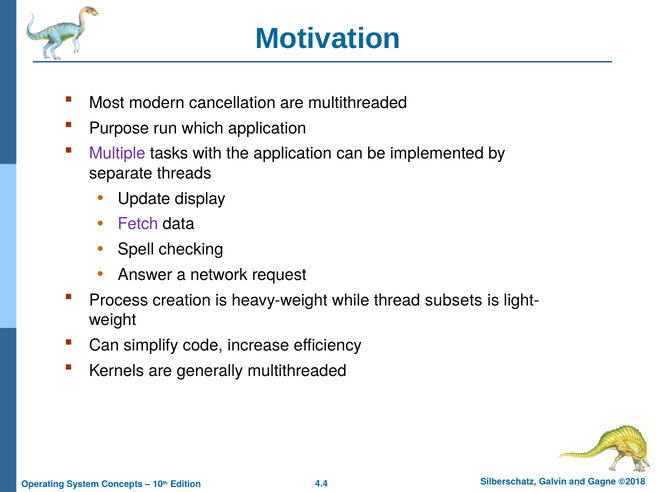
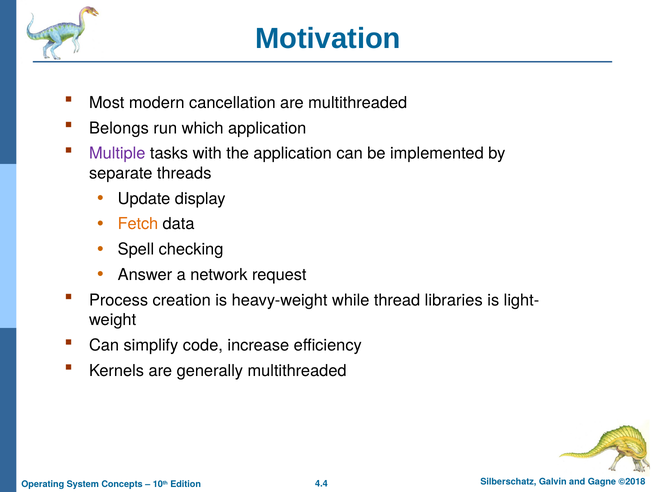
Purpose: Purpose -> Belongs (119, 128)
Fetch colour: purple -> orange (138, 224)
subsets: subsets -> libraries (454, 300)
